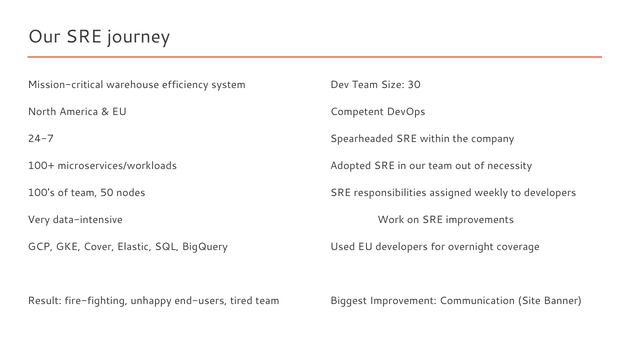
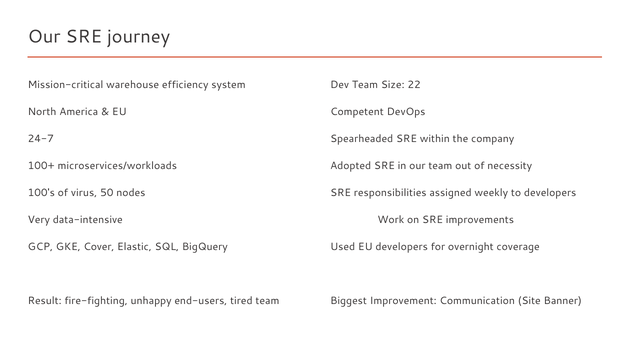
30: 30 -> 22 (414, 85)
of team: team -> virus (84, 193)
